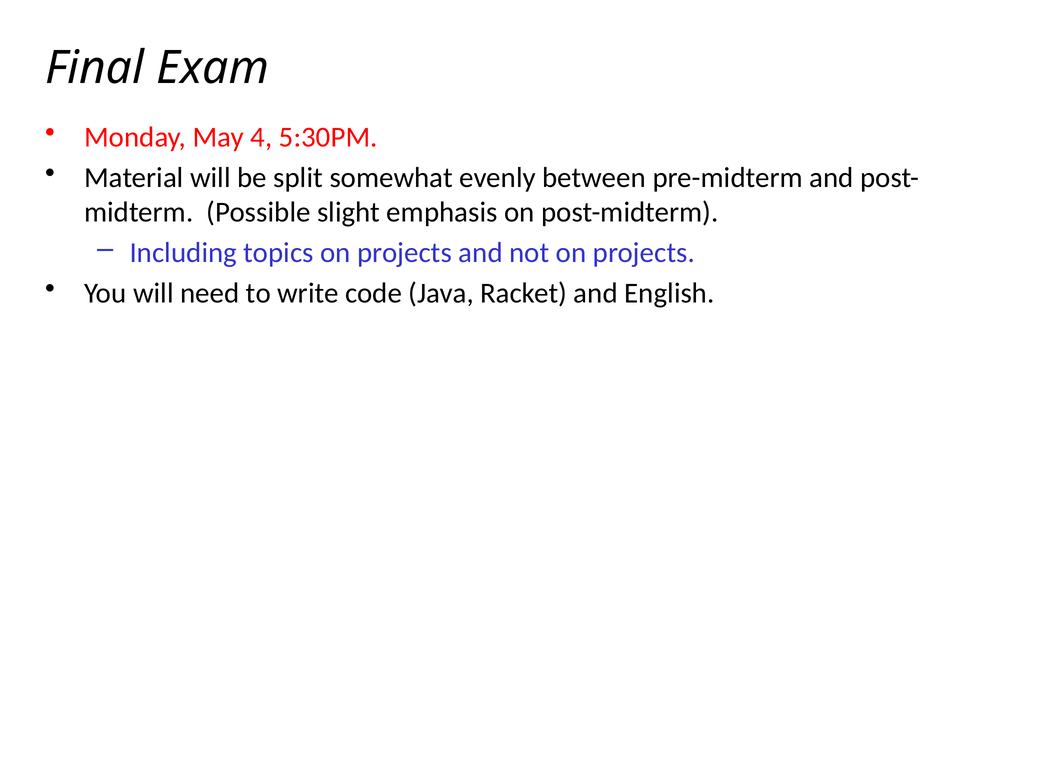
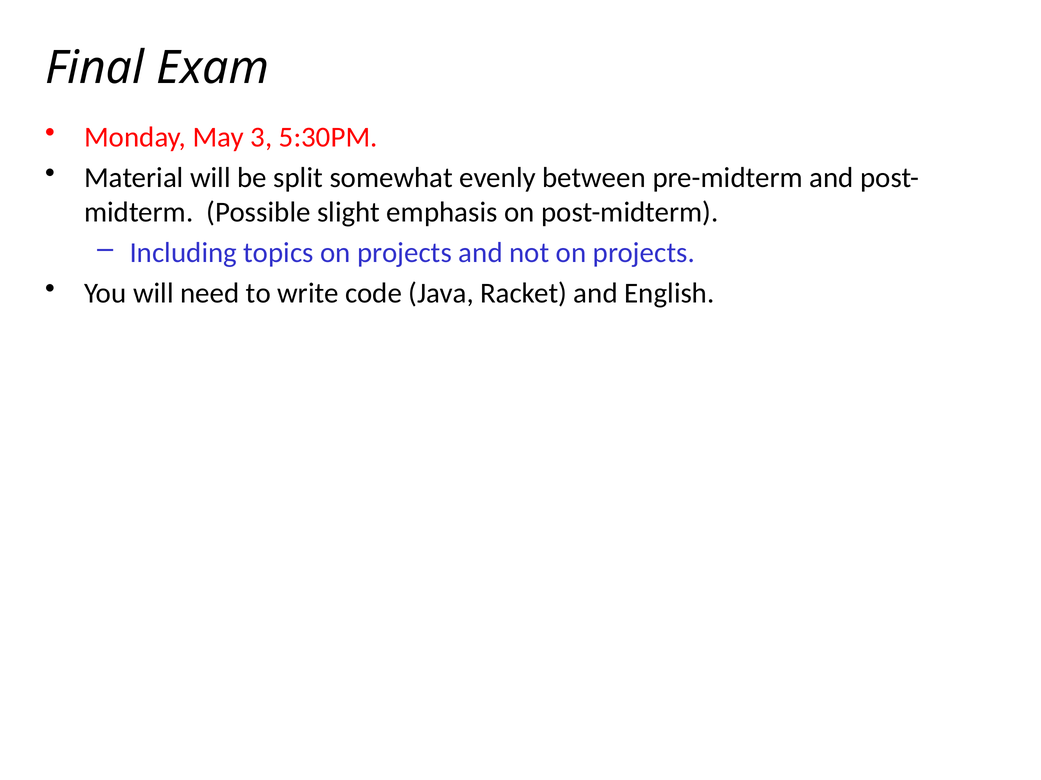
4: 4 -> 3 (261, 137)
